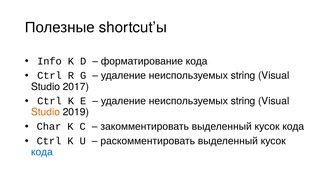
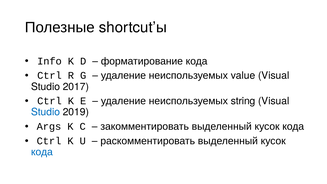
string: string -> value (243, 76)
Studio colour: orange -> blue (46, 112)
Char: Char -> Args (49, 127)
